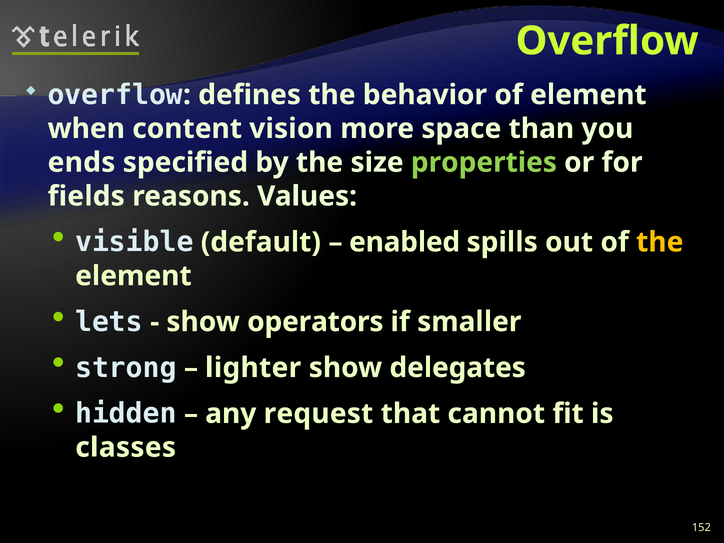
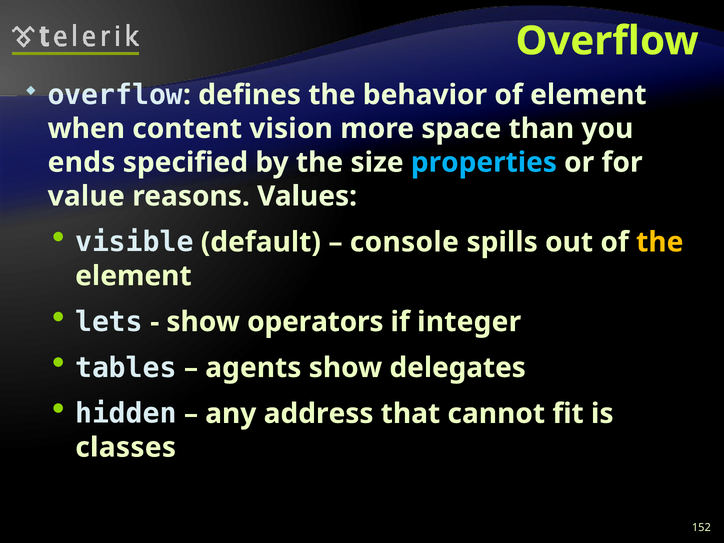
properties colour: light green -> light blue (484, 162)
fields: fields -> value (86, 196)
enabled: enabled -> console (404, 242)
smaller: smaller -> integer (469, 322)
strong: strong -> tables (126, 368)
lighter: lighter -> agents (253, 368)
request: request -> address (319, 414)
